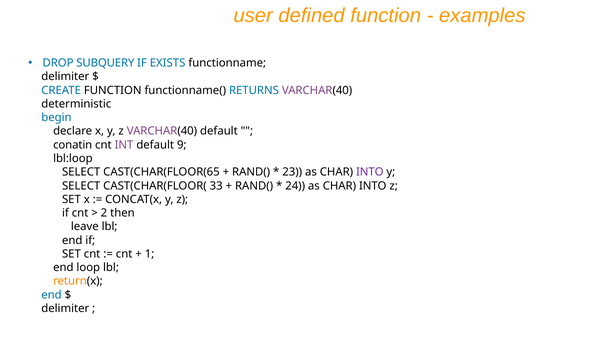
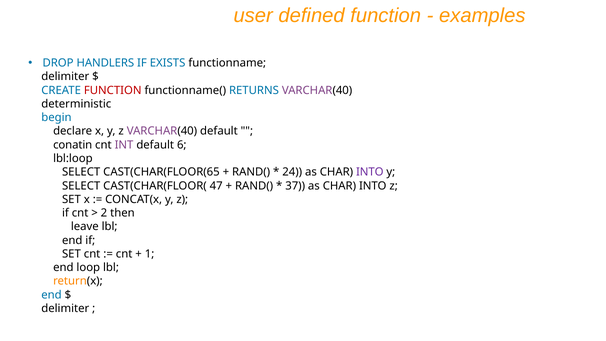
SUBQUERY: SUBQUERY -> HANDLERS (105, 63)
FUNCTION colour: black -> red (113, 90)
9: 9 -> 6 (182, 145)
23: 23 -> 24 (292, 172)
33: 33 -> 47 (216, 186)
24: 24 -> 37 (295, 186)
